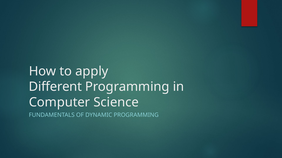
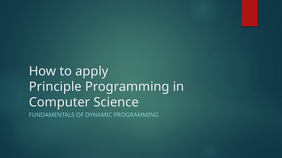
Different: Different -> Principle (55, 87)
